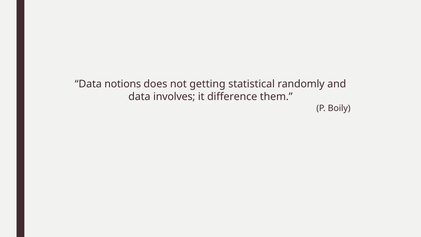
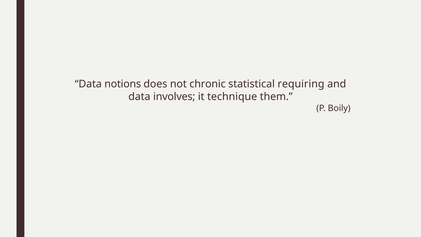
getting: getting -> chronic (208, 84)
randomly: randomly -> requiring (301, 84)
difference: difference -> technique (232, 97)
